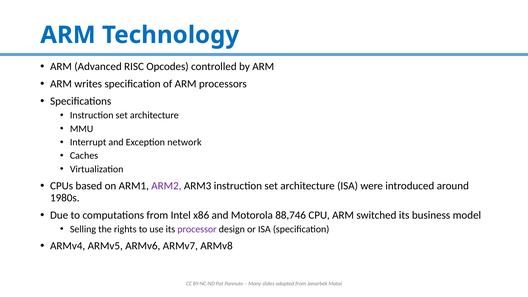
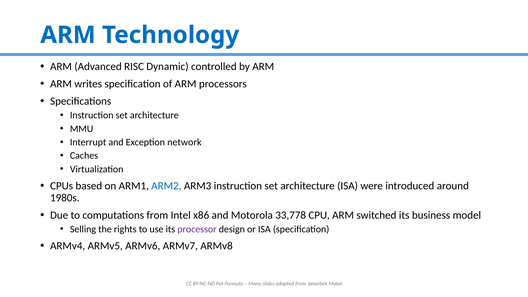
Opcodes: Opcodes -> Dynamic (167, 67)
ARM2 colour: purple -> blue (166, 186)
88,746: 88,746 -> 33,778 (291, 215)
